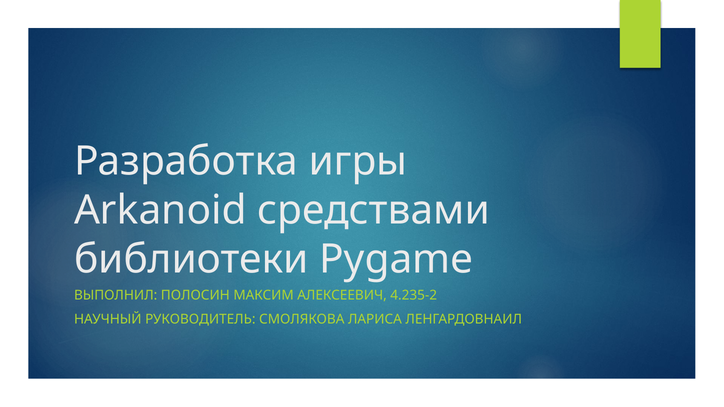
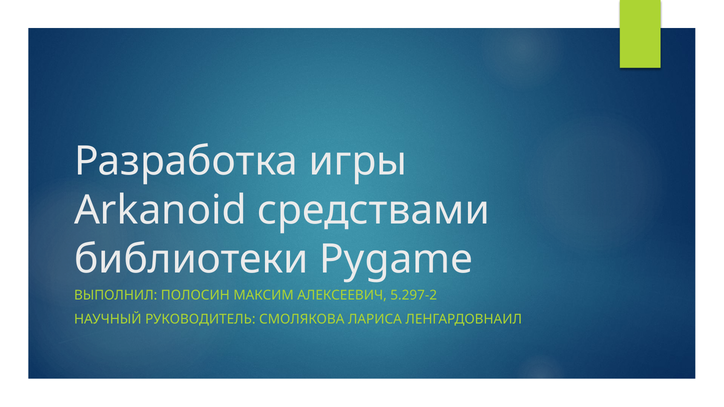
4.235-2: 4.235-2 -> 5.297-2 (414, 296)
